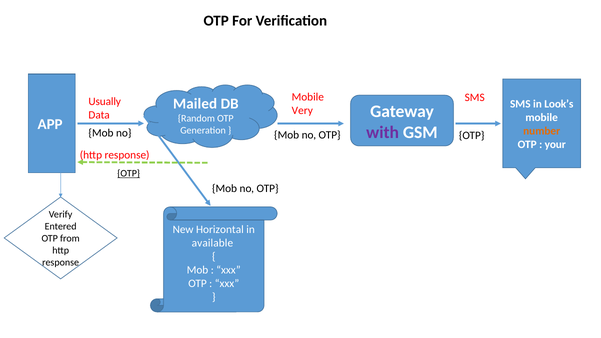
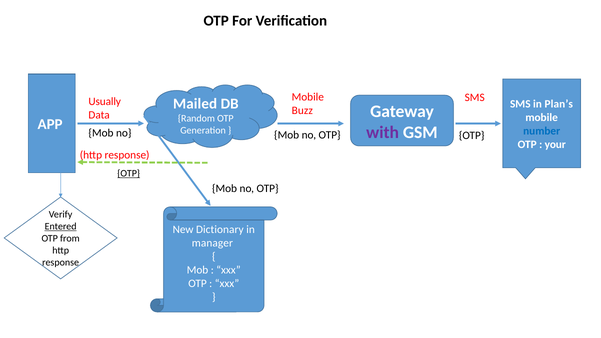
Look’s: Look’s -> Plan’s (559, 104)
Very: Very -> Buzz (302, 111)
number colour: orange -> blue (542, 131)
Entered underline: none -> present (61, 227)
Horizontal: Horizontal -> Dictionary (220, 230)
available: available -> manager (212, 243)
